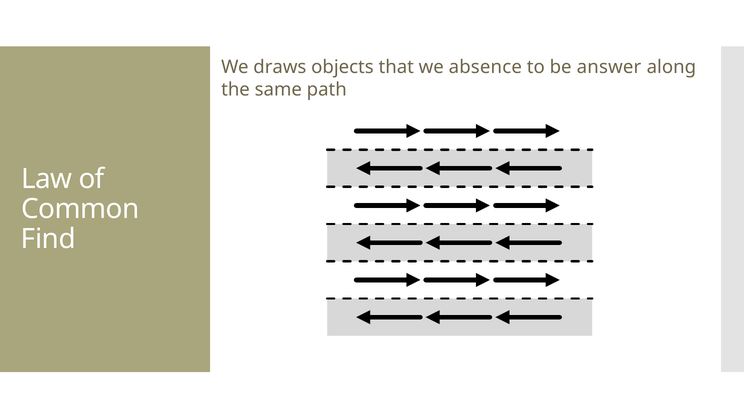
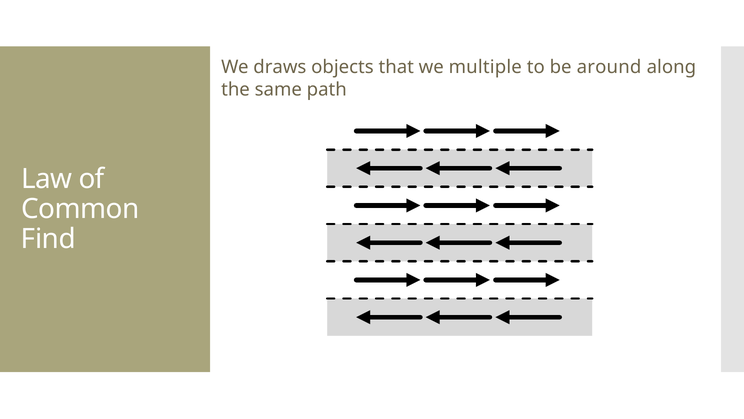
absence: absence -> multiple (485, 67)
answer: answer -> around (609, 67)
